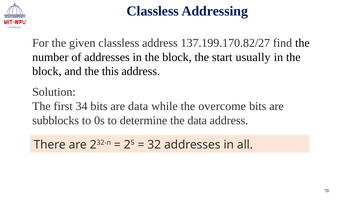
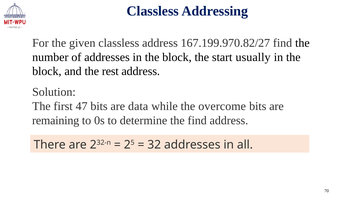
137.199.170.82/27: 137.199.170.82/27 -> 167.199.970.82/27 (225, 43)
this: this -> rest (110, 71)
34: 34 -> 47 (82, 106)
subblocks: subblocks -> remaining (56, 121)
the data: data -> find (197, 121)
